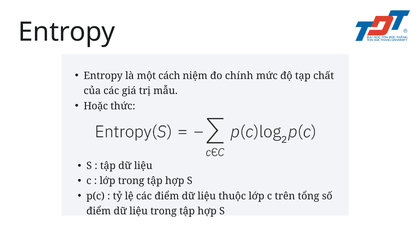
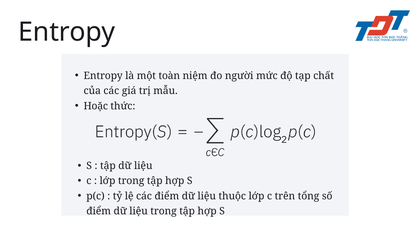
cách: cách -> toàn (169, 76)
chính: chính -> người (239, 76)
